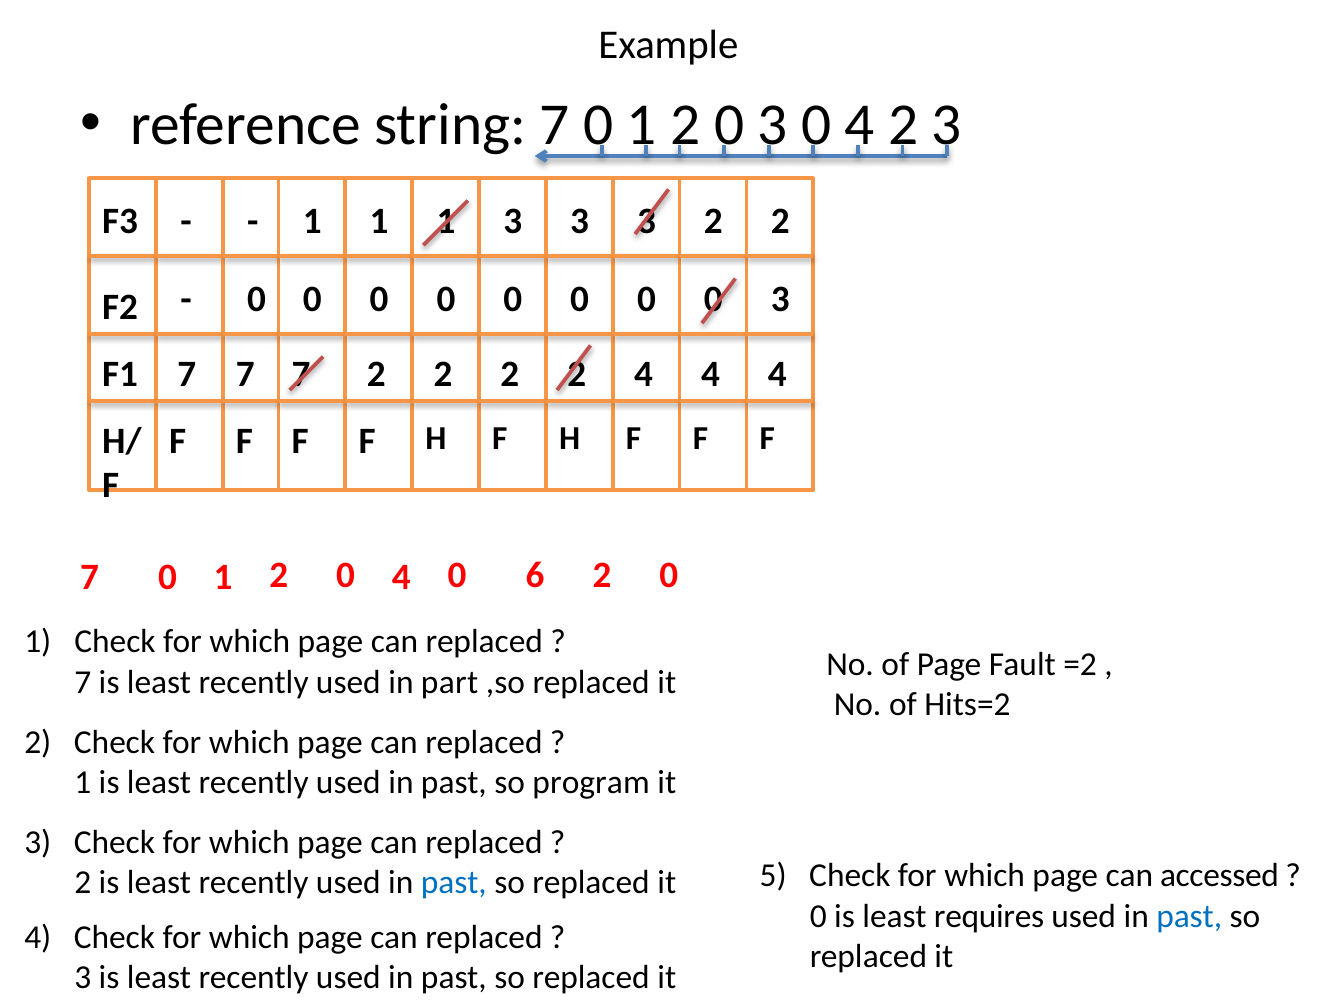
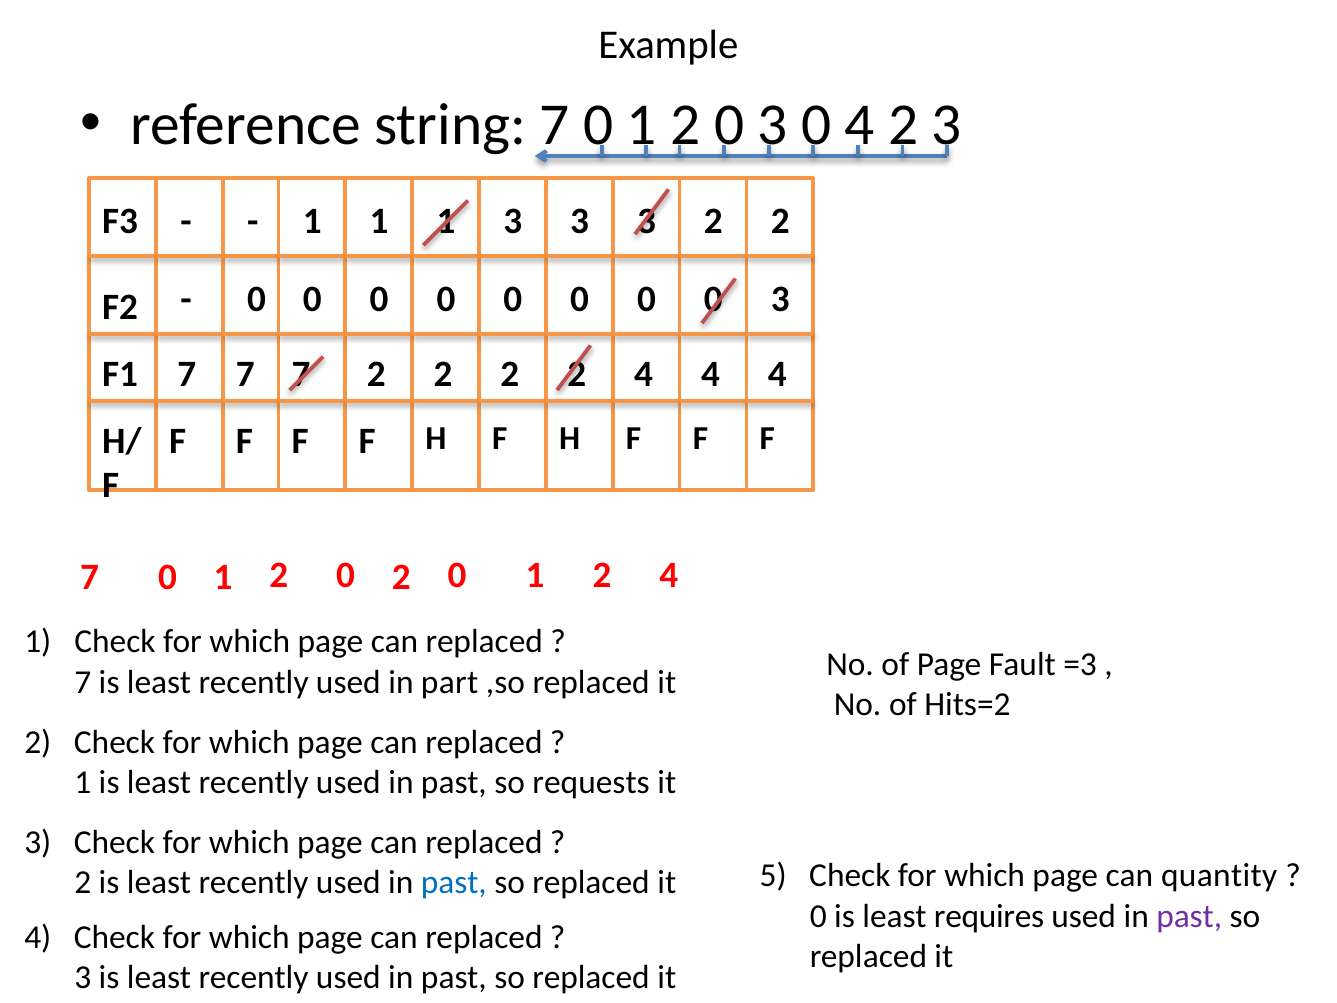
2 0 4: 4 -> 2 (401, 577)
6: 6 -> 1 (535, 575)
0: 0 -> 4 (669, 575)
=2: =2 -> =3 (1080, 664)
program: program -> requests (591, 782)
accessed: accessed -> quantity (1219, 876)
past colour: blue -> purple (1189, 916)
